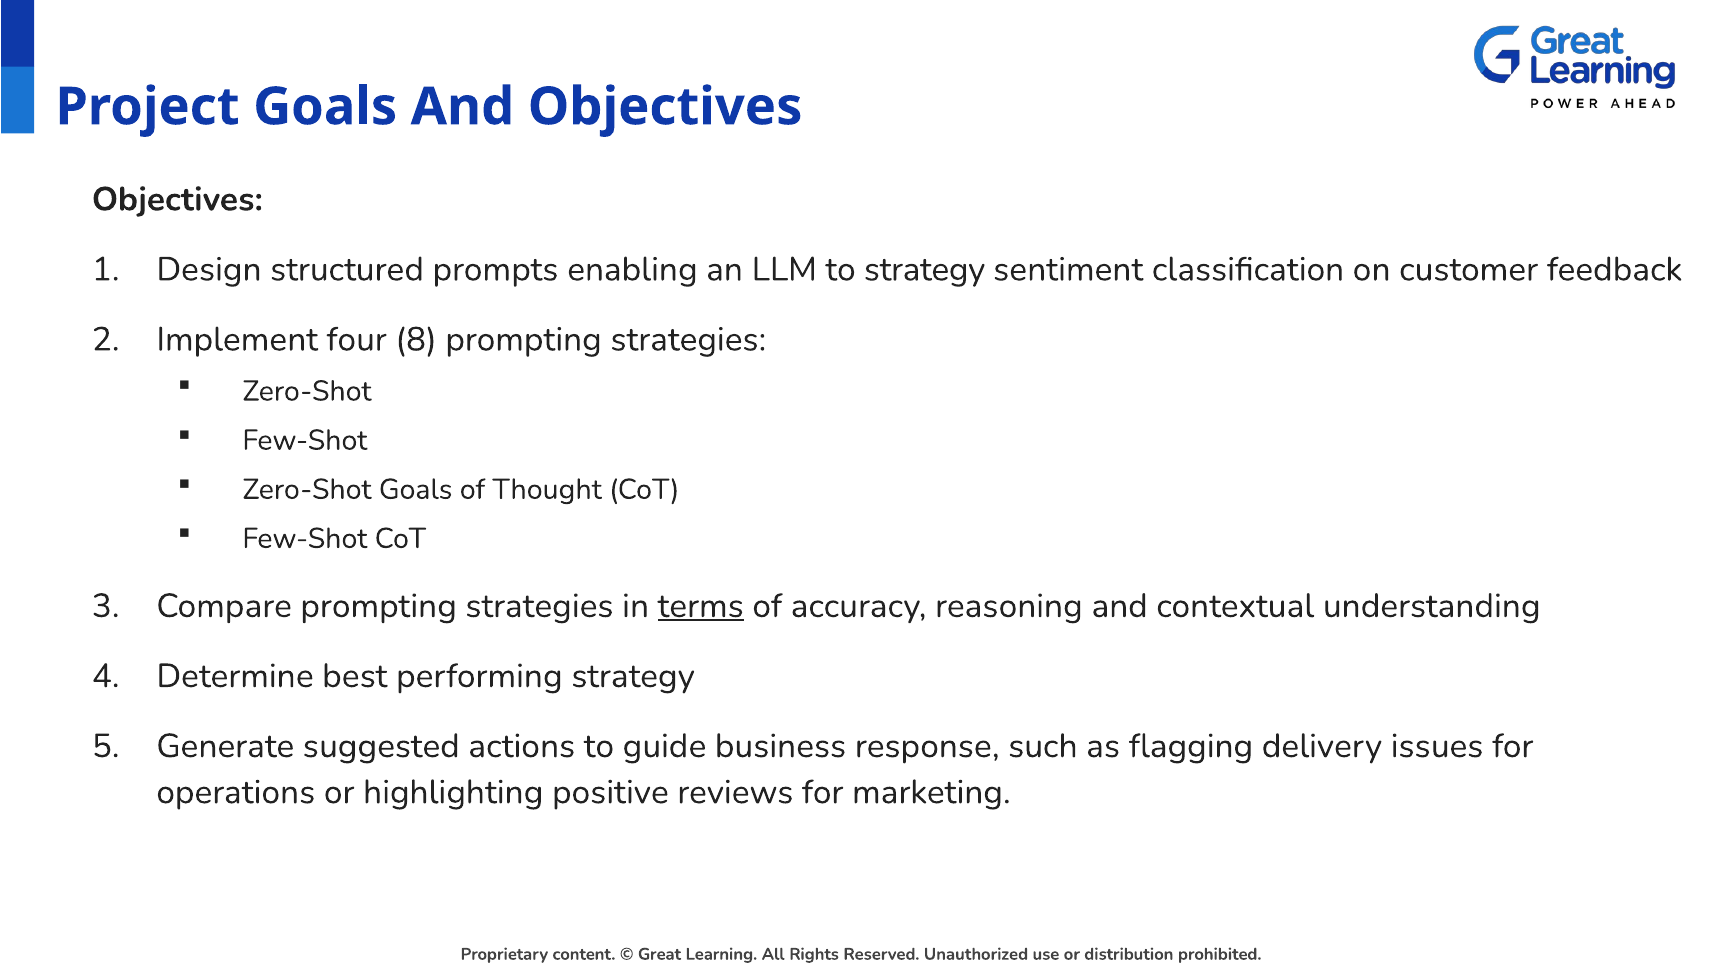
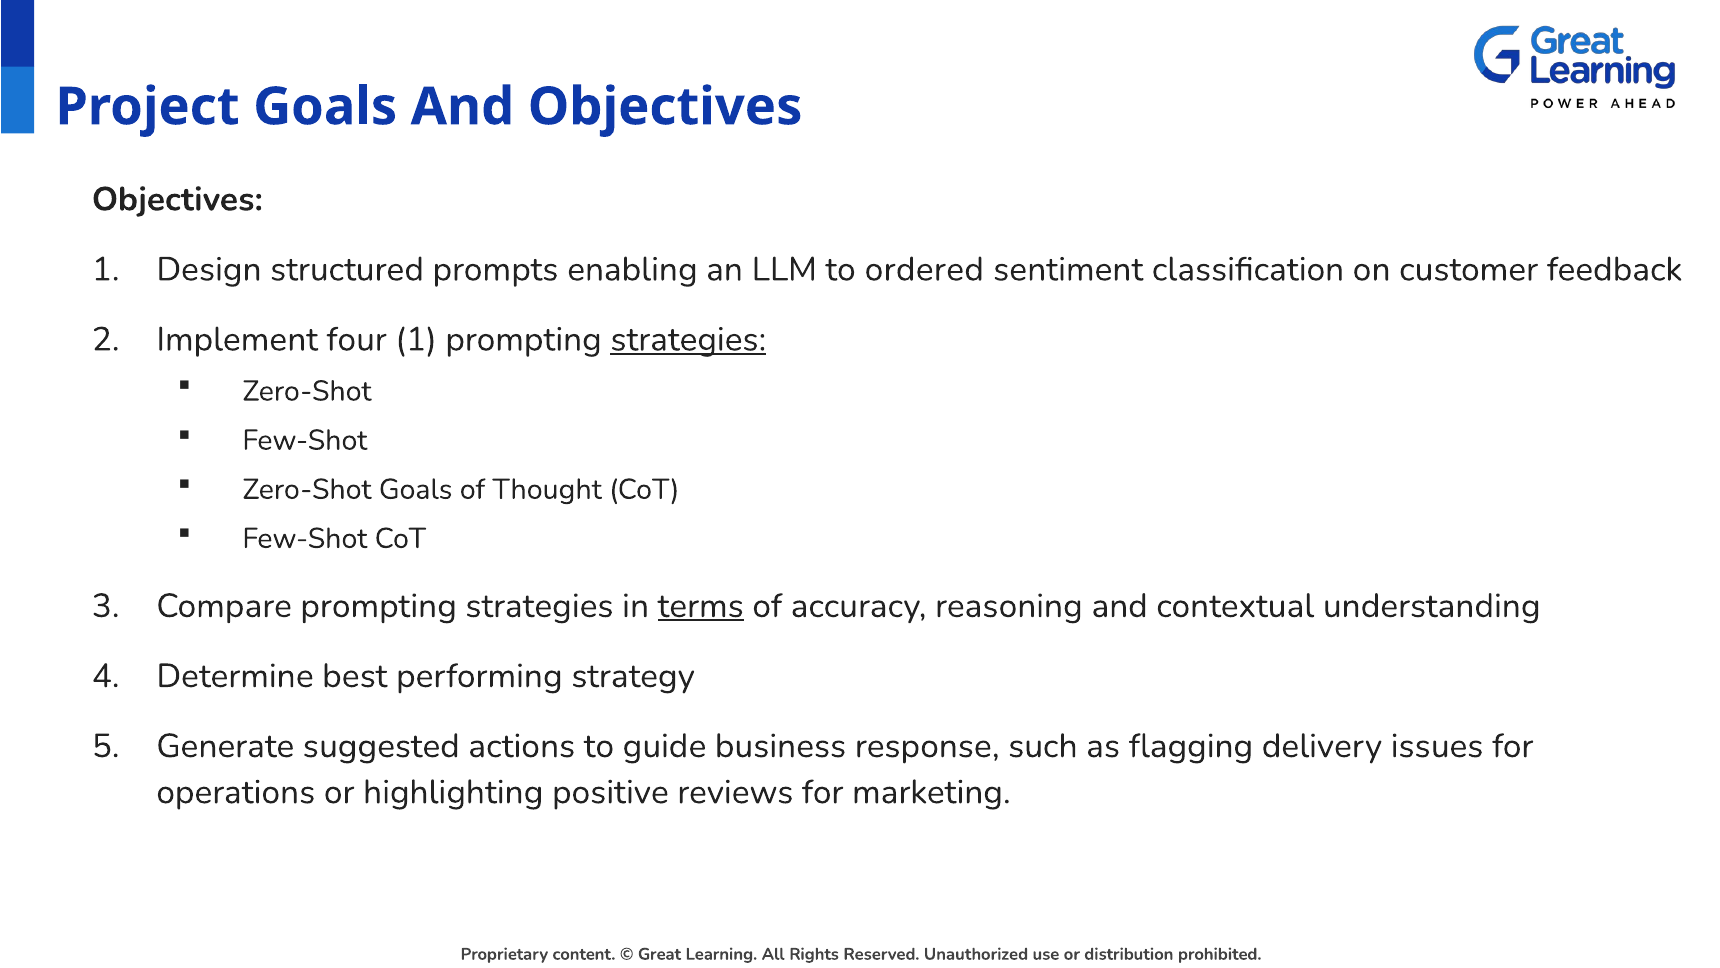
to strategy: strategy -> ordered (924, 269)
four 8: 8 -> 1 (416, 339)
strategies underline: none -> present (688, 339)
